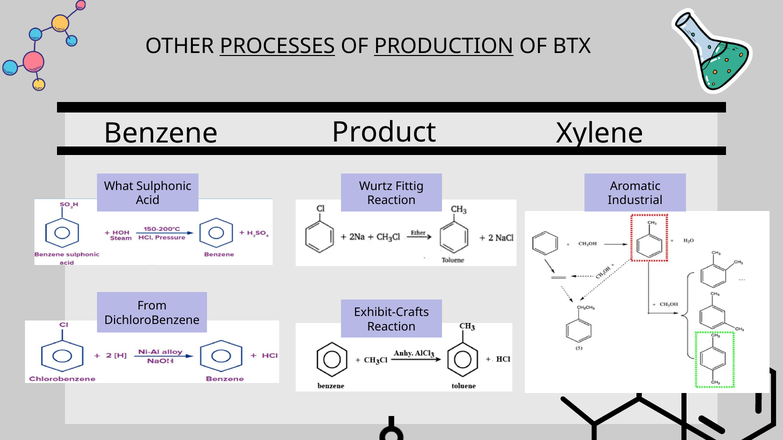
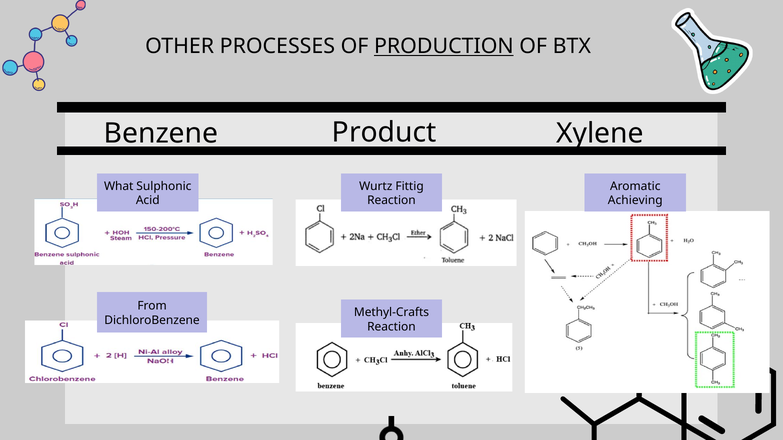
PROCESSES underline: present -> none (277, 46)
Industrial: Industrial -> Achieving (635, 201)
Exhibit-Crafts: Exhibit-Crafts -> Methyl-Crafts (392, 313)
